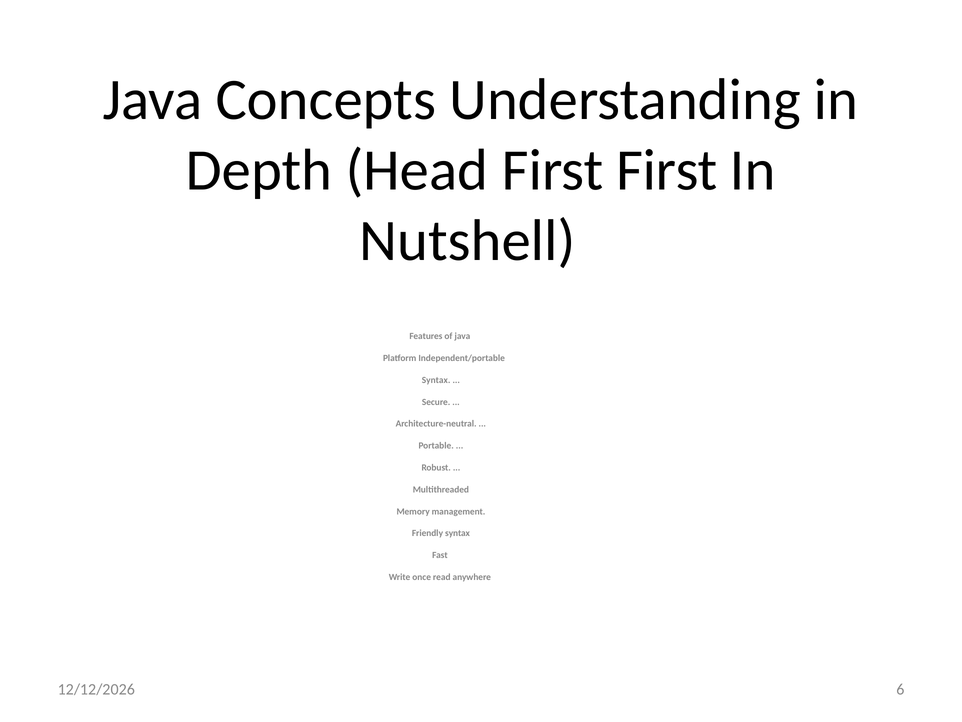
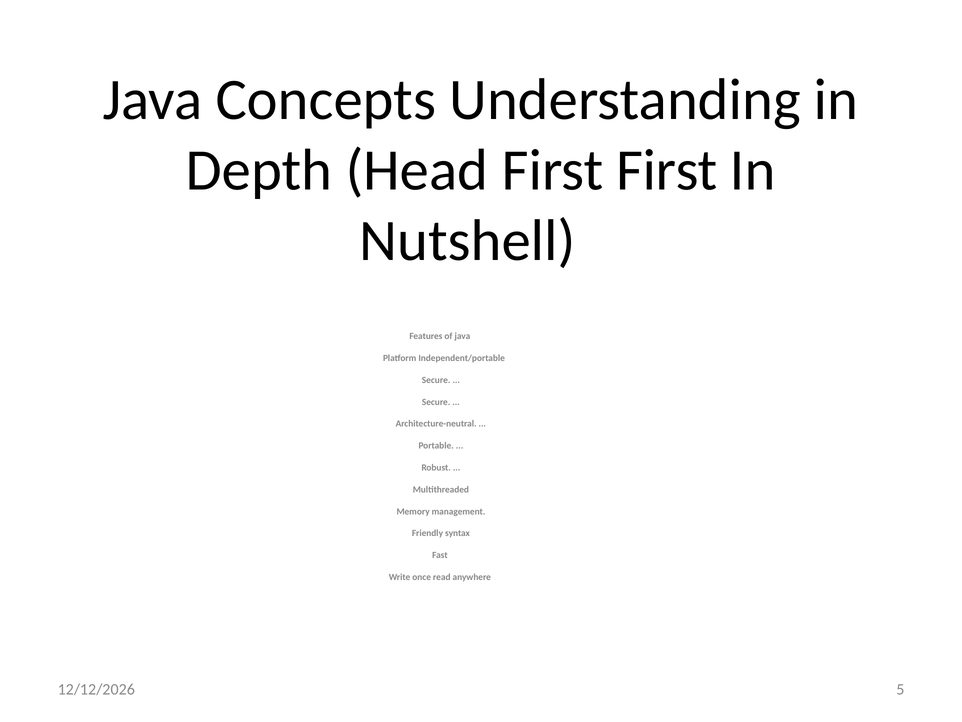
Syntax: Syntax -> Secure (436, 380)
6: 6 -> 5 (900, 689)
